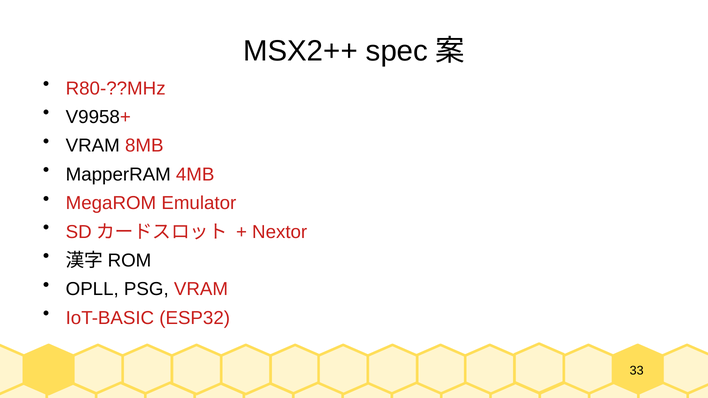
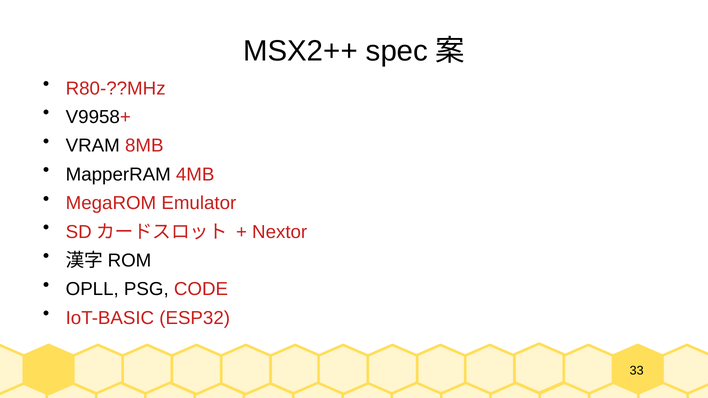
PSG VRAM: VRAM -> CODE (201, 289)
